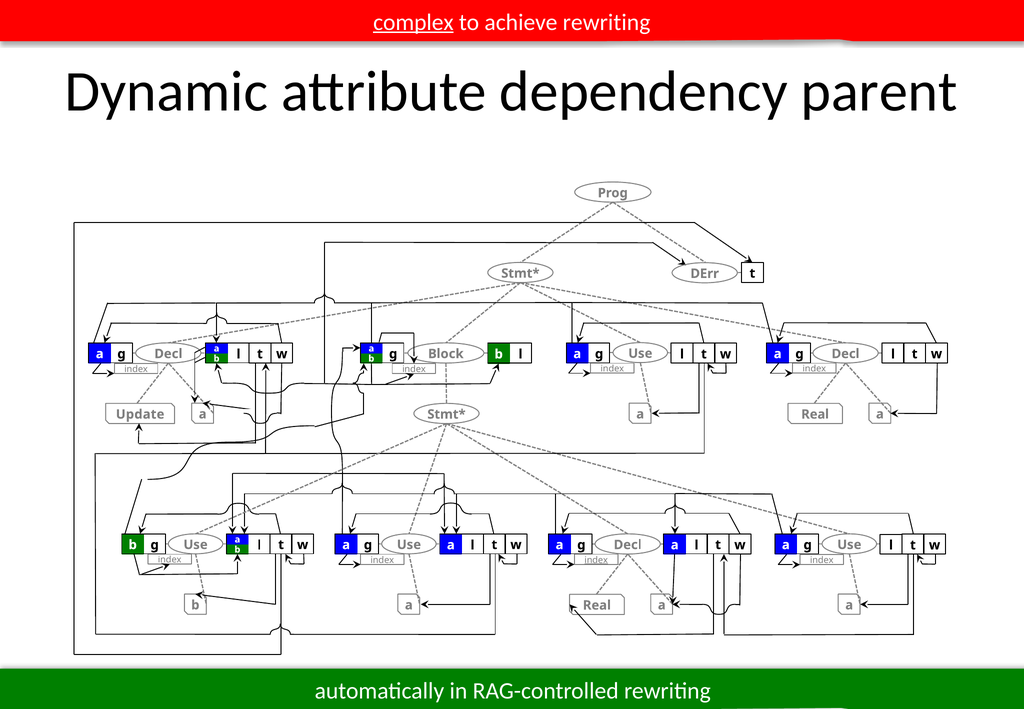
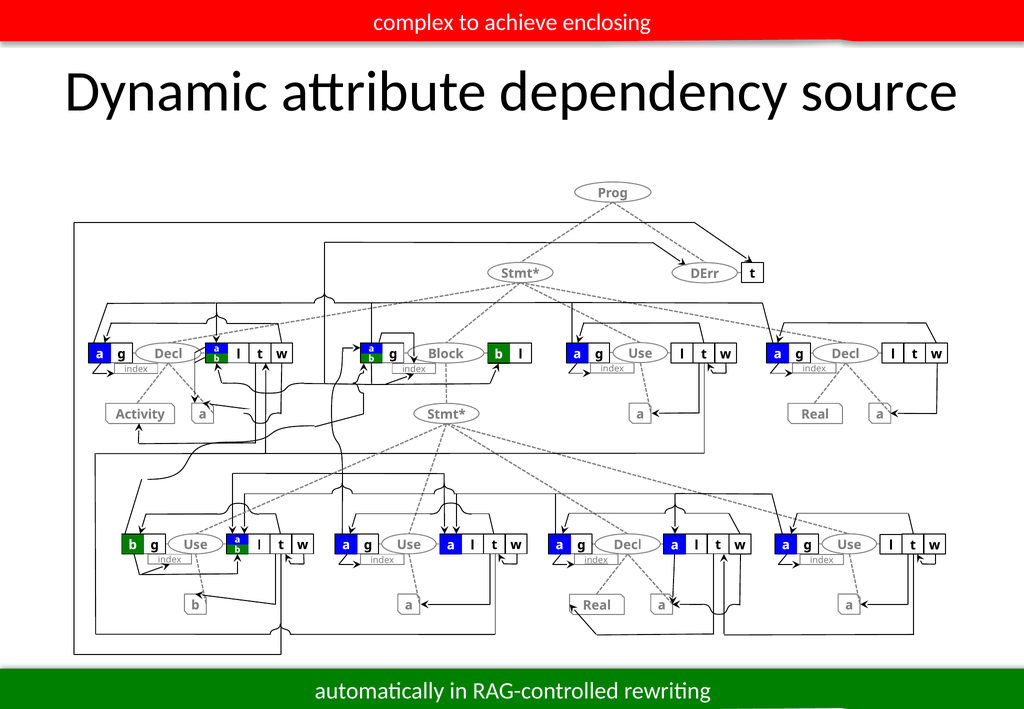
complex underline: present -> none (413, 22)
achieve rewriting: rewriting -> enclosing (607, 22)
parent: parent -> source (879, 92)
Update: Update -> Activity (140, 414)
